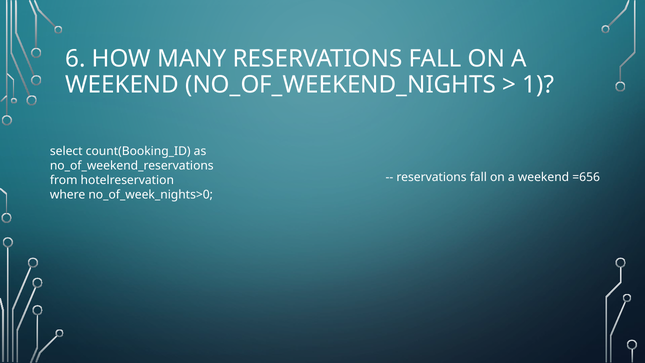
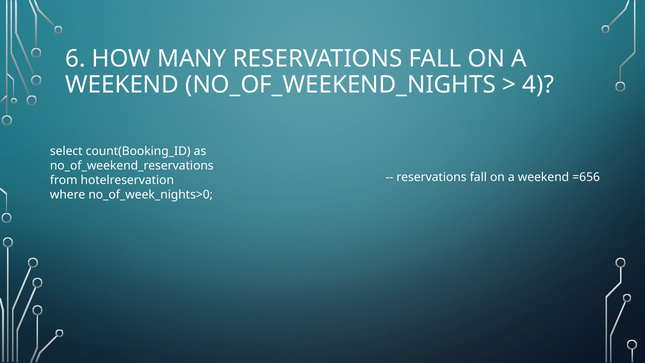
1: 1 -> 4 (538, 85)
